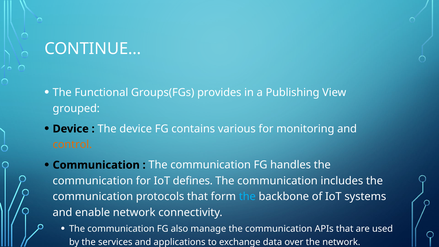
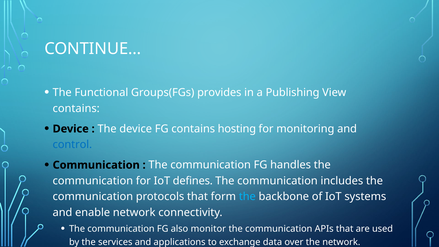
grouped: grouped -> contains (76, 108)
various: various -> hosting (237, 129)
control colour: orange -> blue (72, 145)
manage: manage -> monitor (208, 229)
